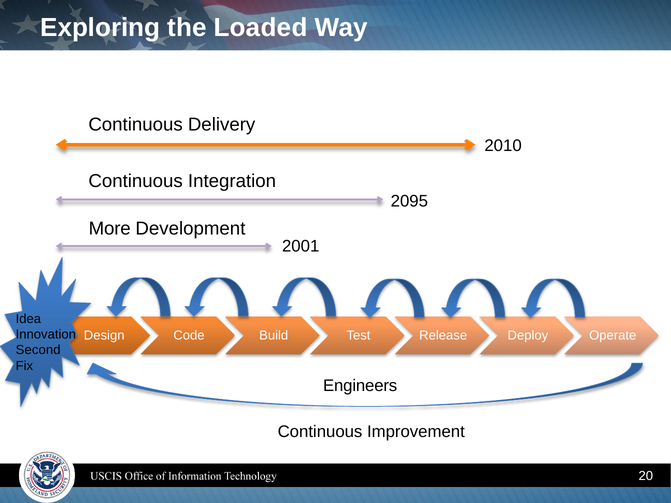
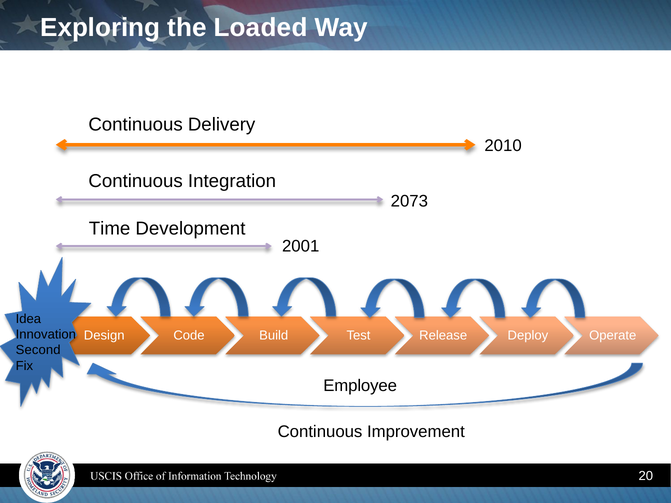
2095: 2095 -> 2073 (409, 201)
More: More -> Time (110, 229)
Engineers: Engineers -> Employee (360, 386)
